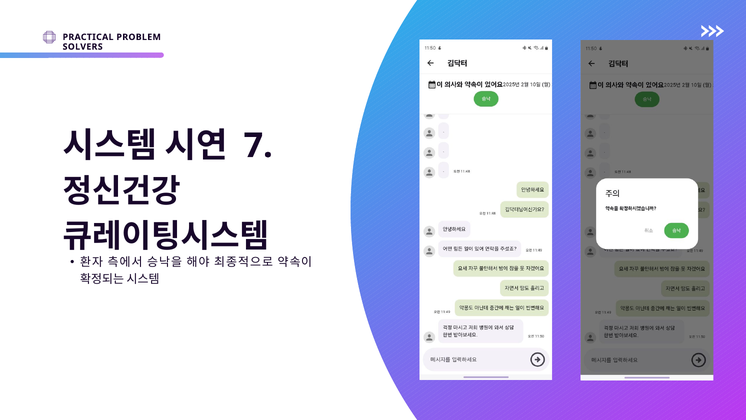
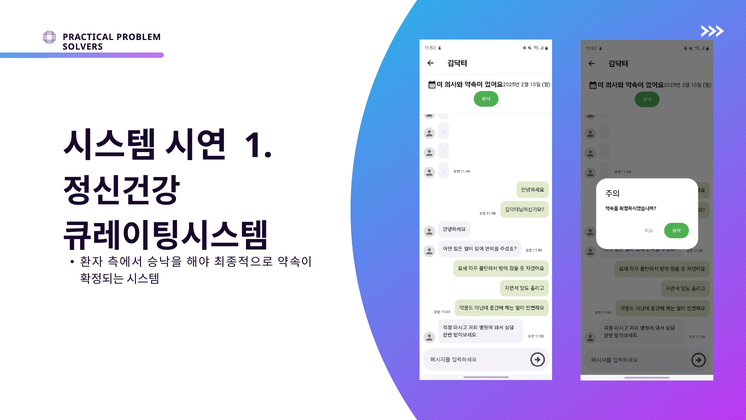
7: 7 -> 1 (258, 146)
